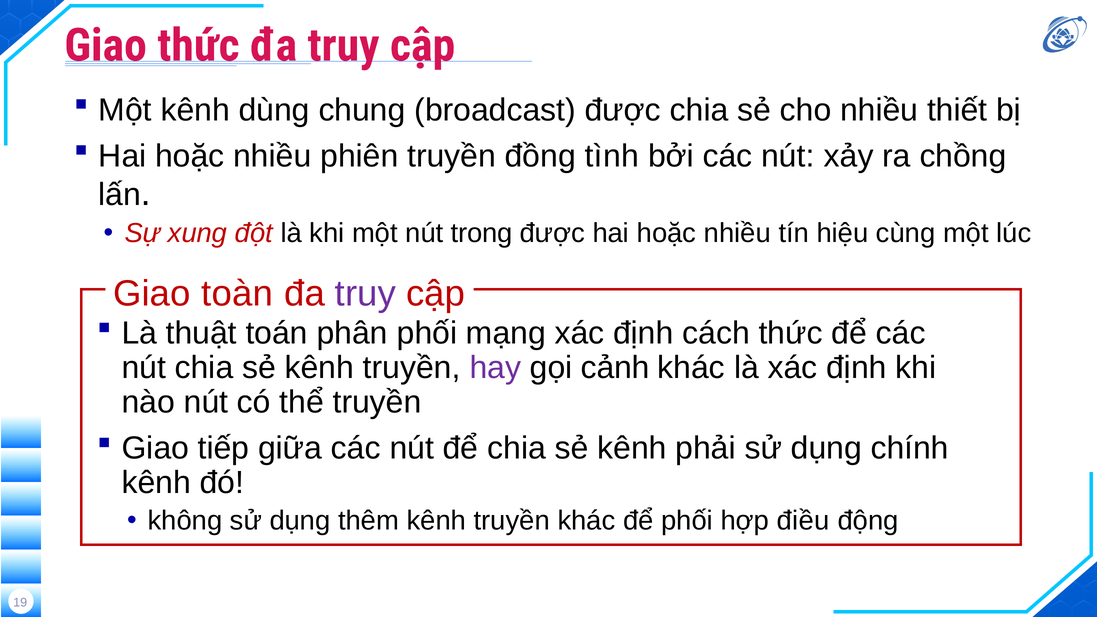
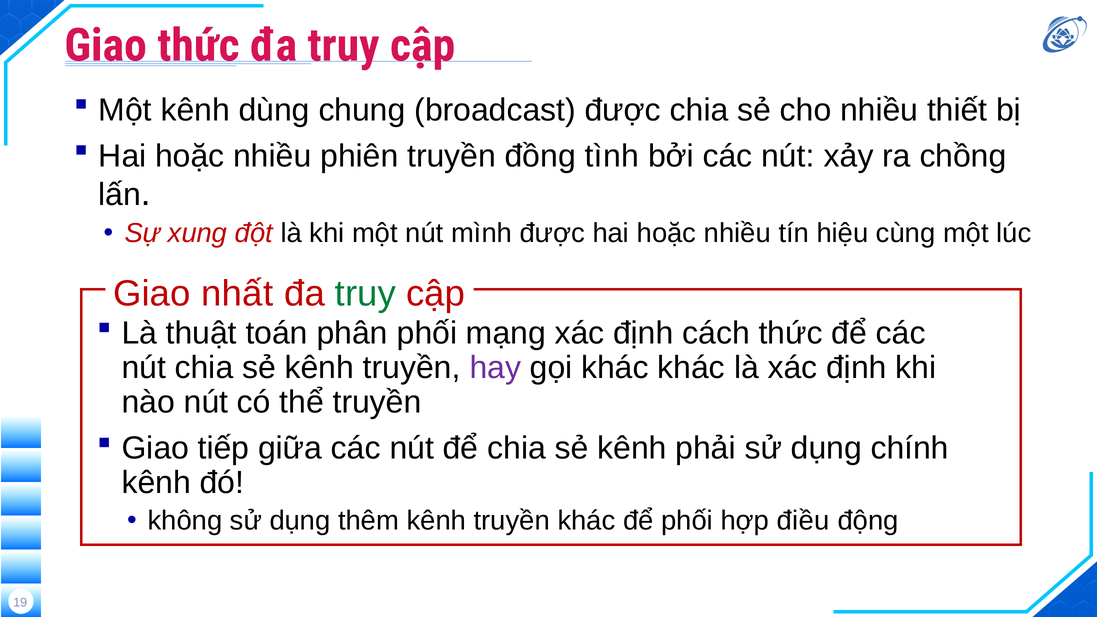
trong: trong -> mình (482, 233)
toàn: toàn -> nhất (237, 294)
truy colour: purple -> green (365, 294)
gọi cảnh: cảnh -> khác (615, 368)
